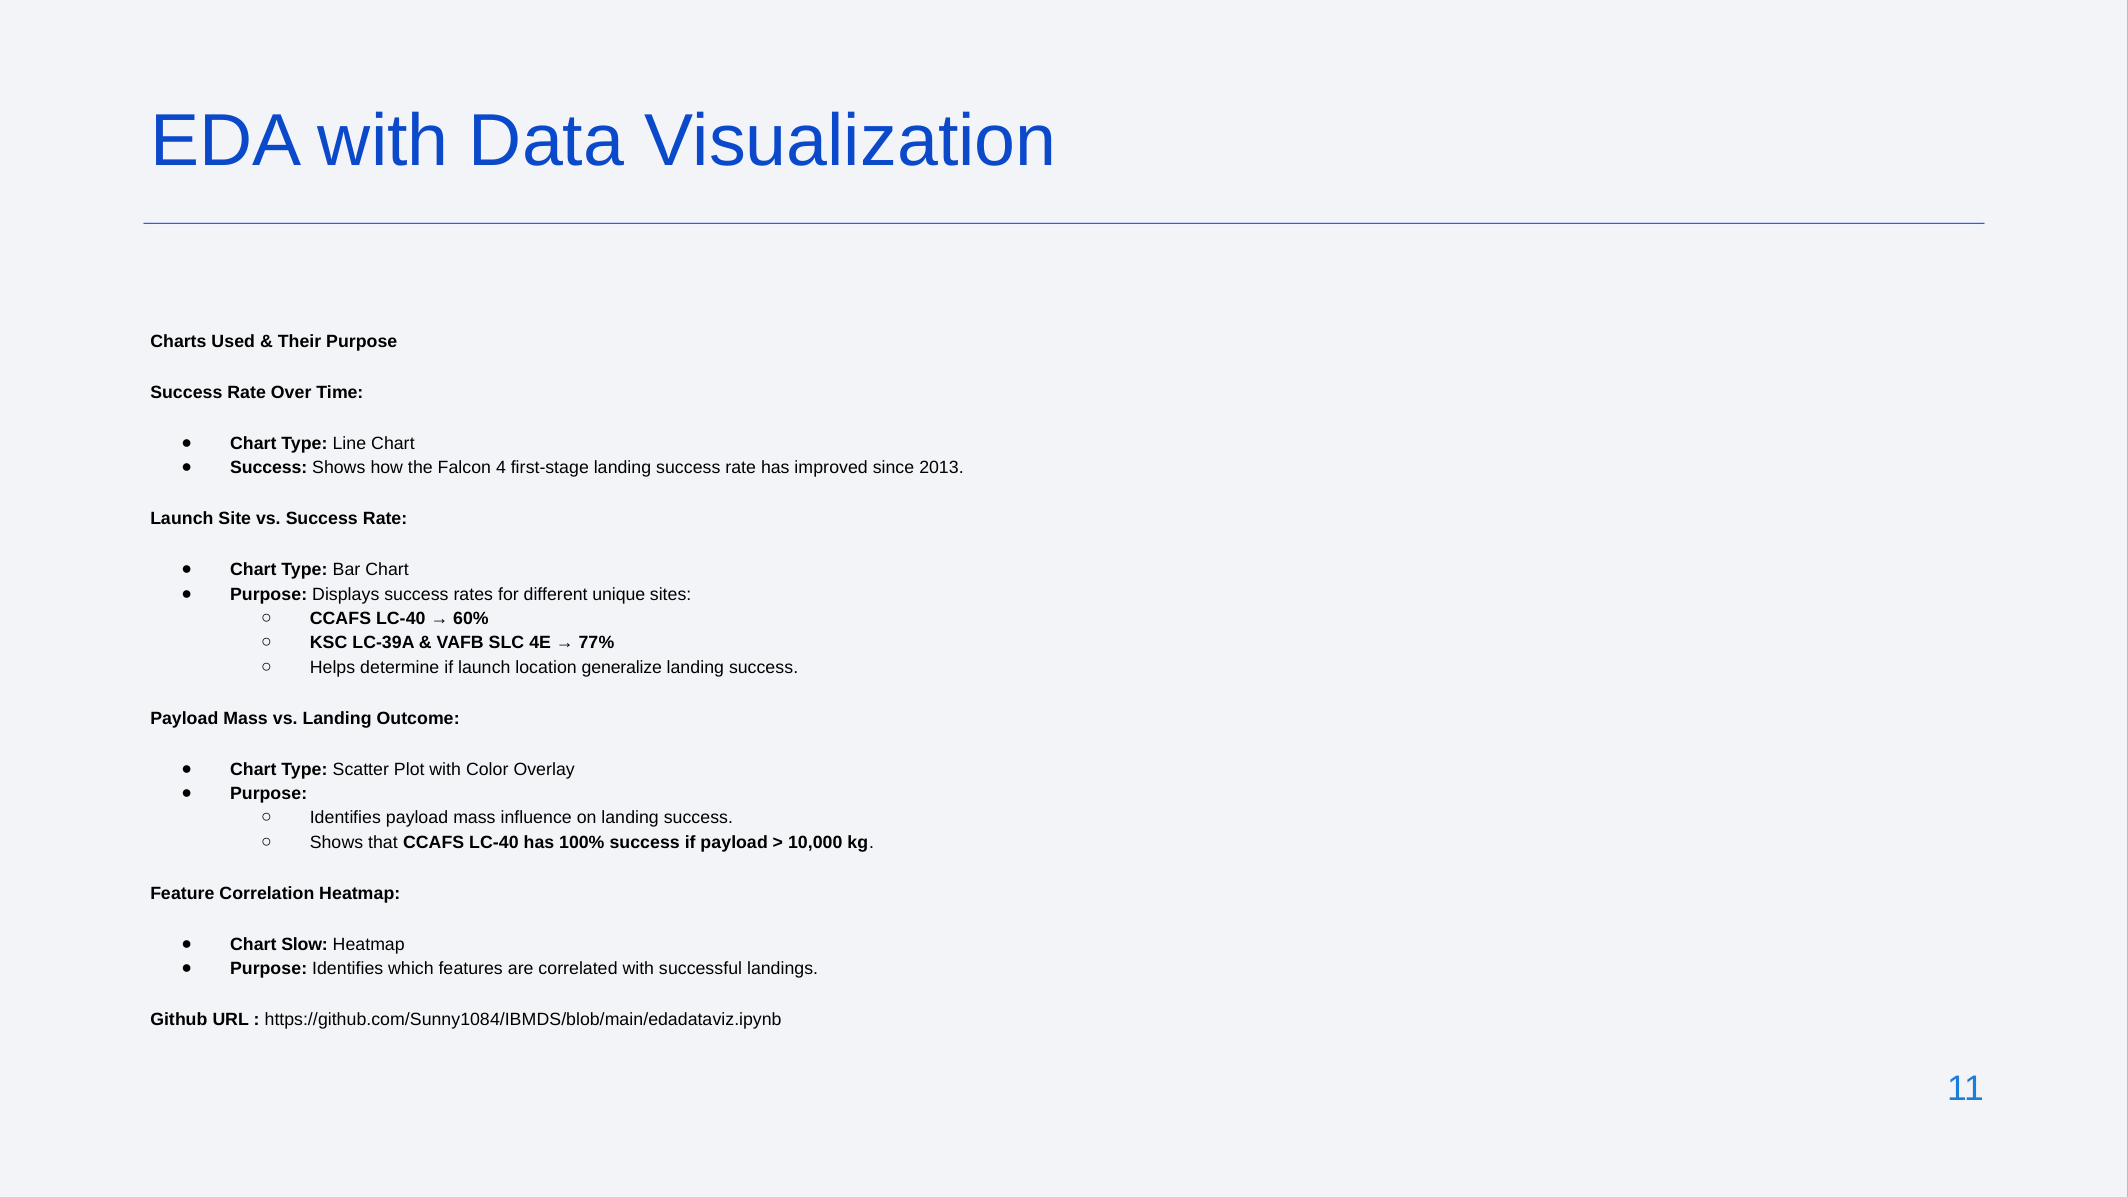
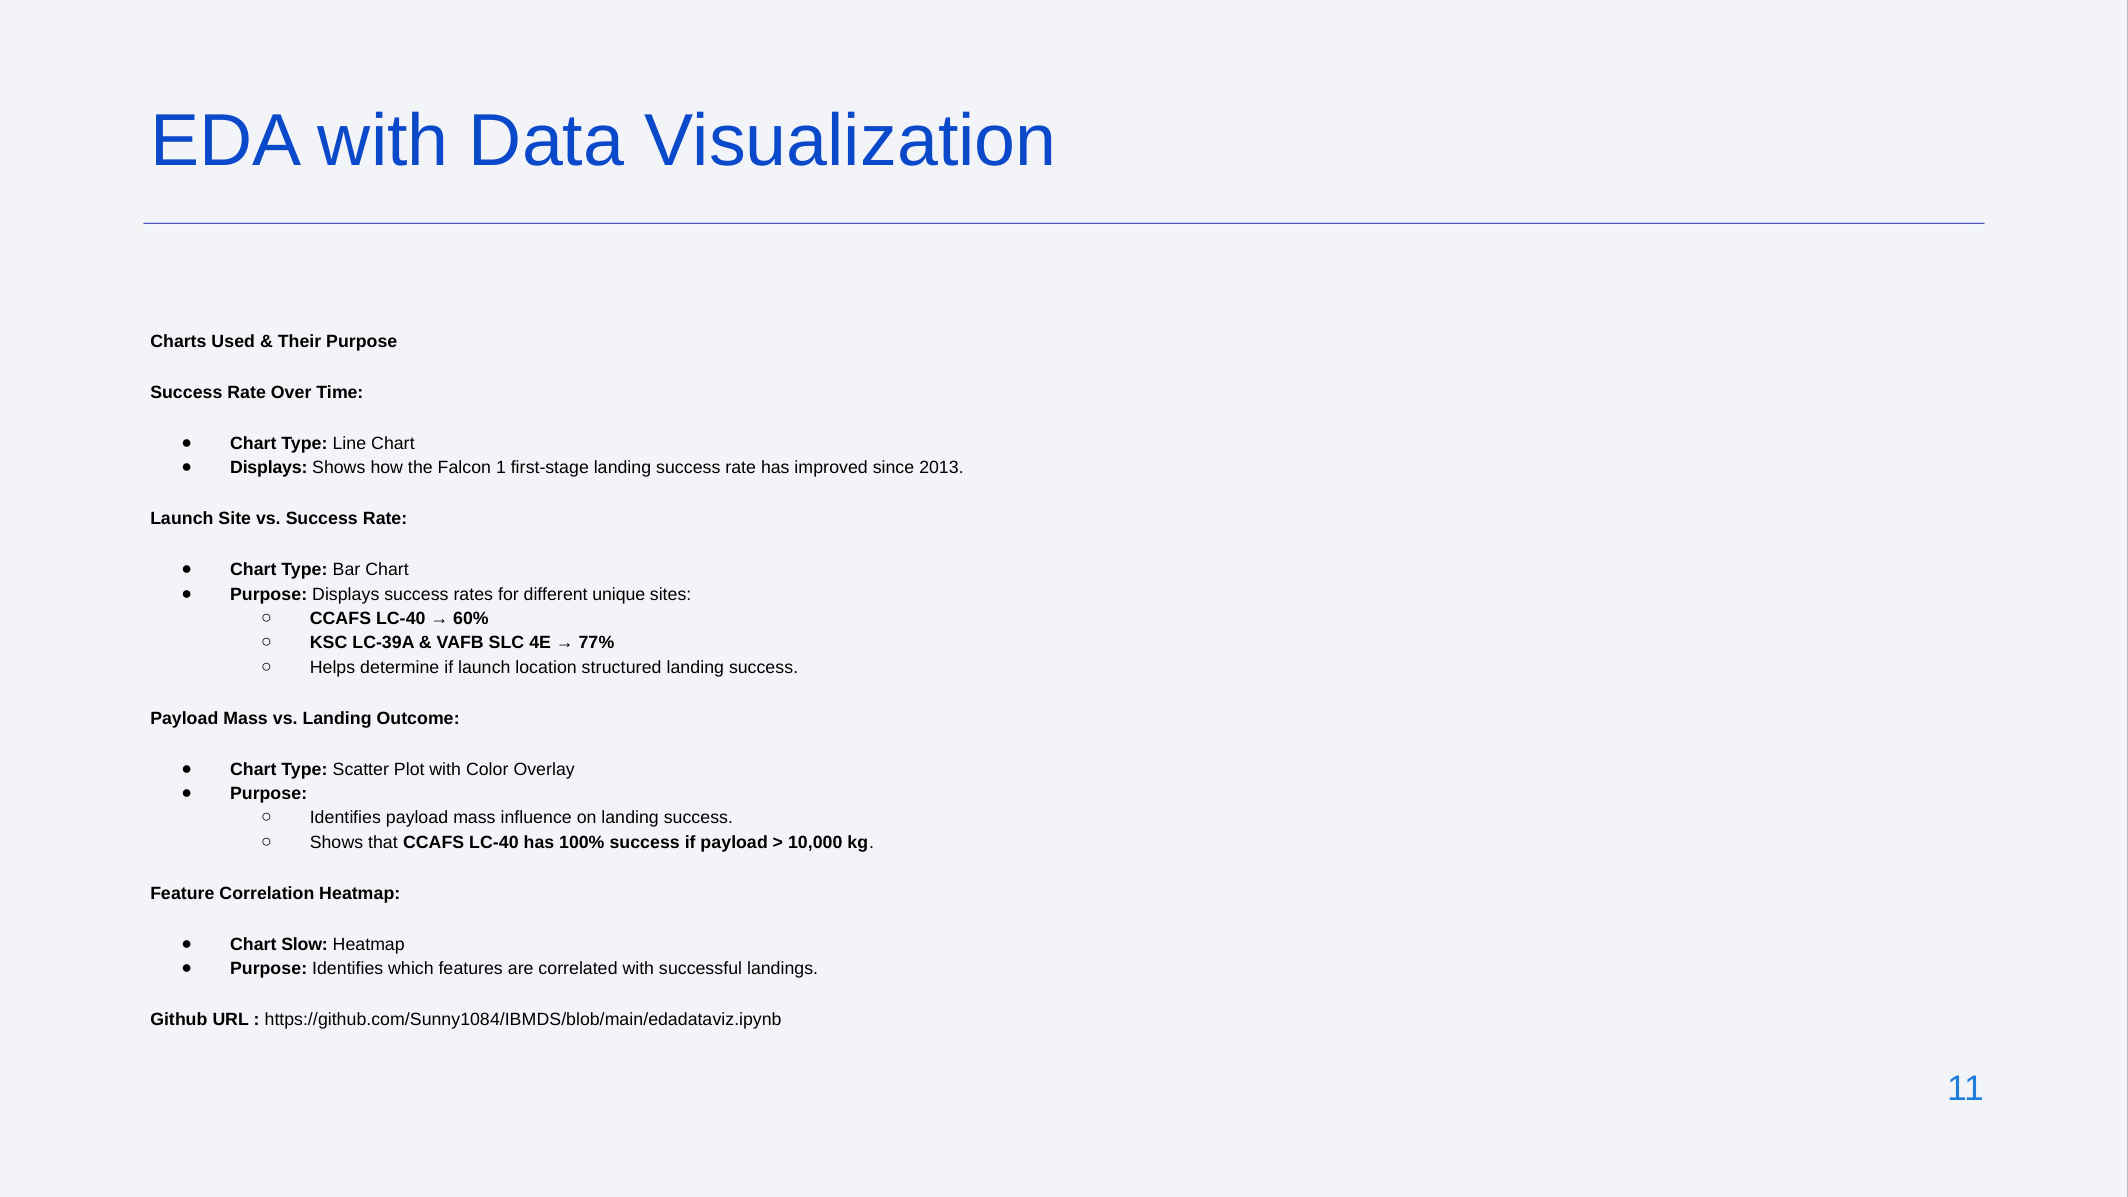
Success: Success -> Displays (269, 468)
4: 4 -> 1 (501, 468)
generalize: generalize -> structured (622, 667)
